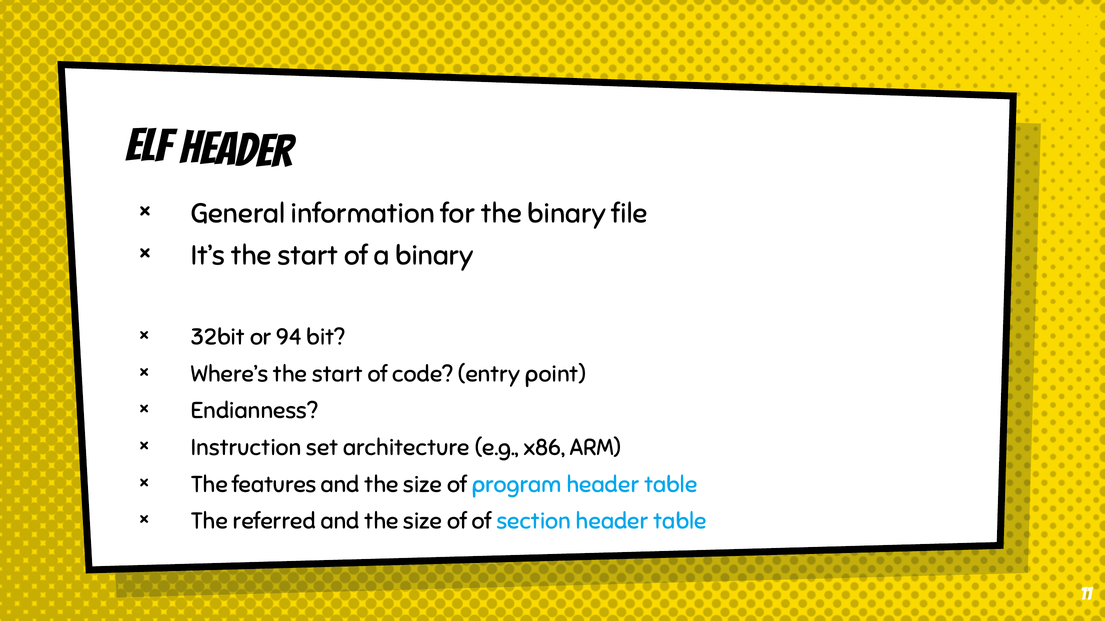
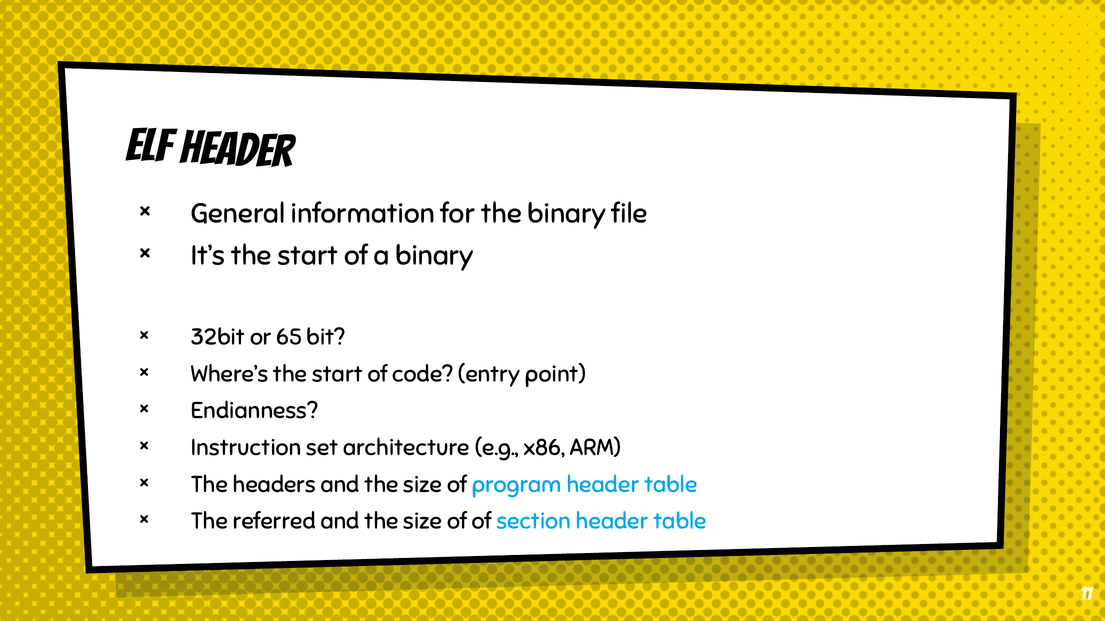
94: 94 -> 65 (289, 338)
features: features -> headers (274, 485)
